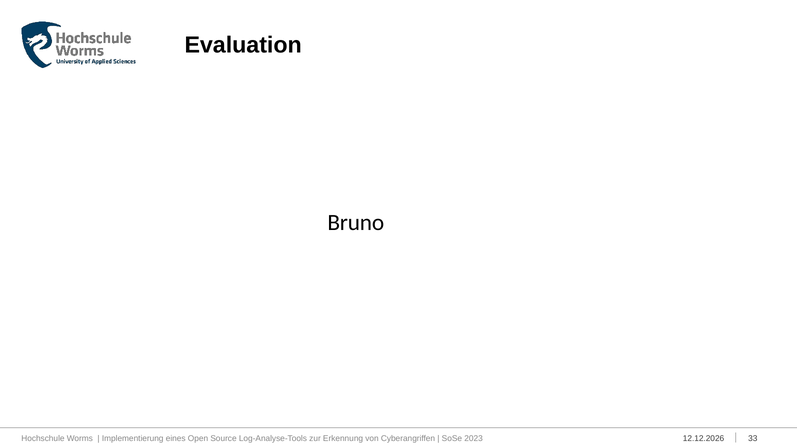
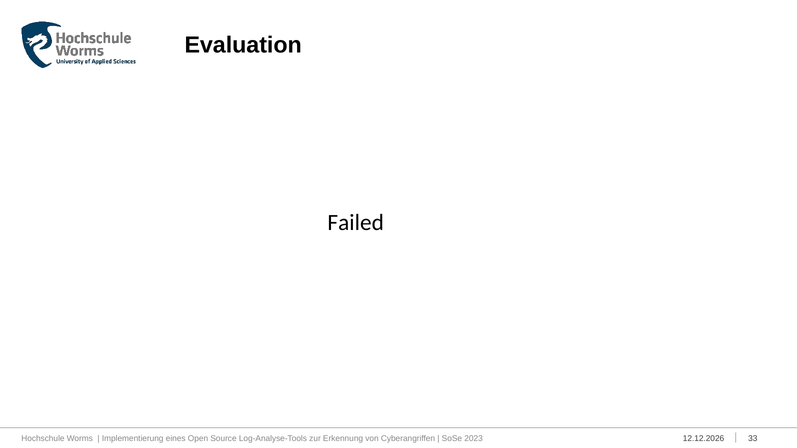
Bruno: Bruno -> Failed (356, 223)
